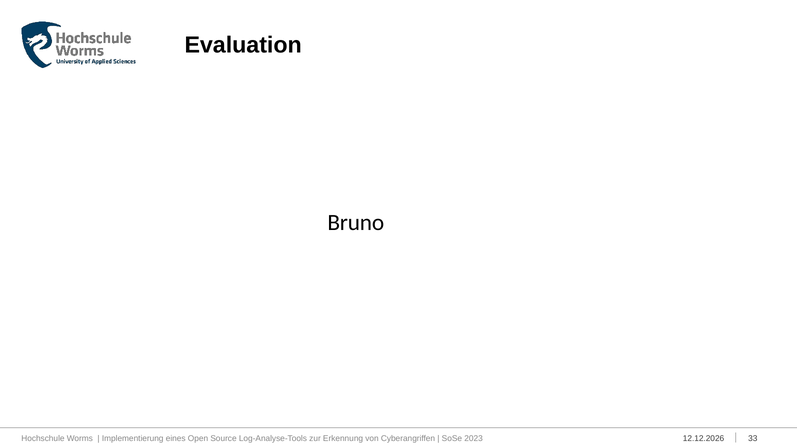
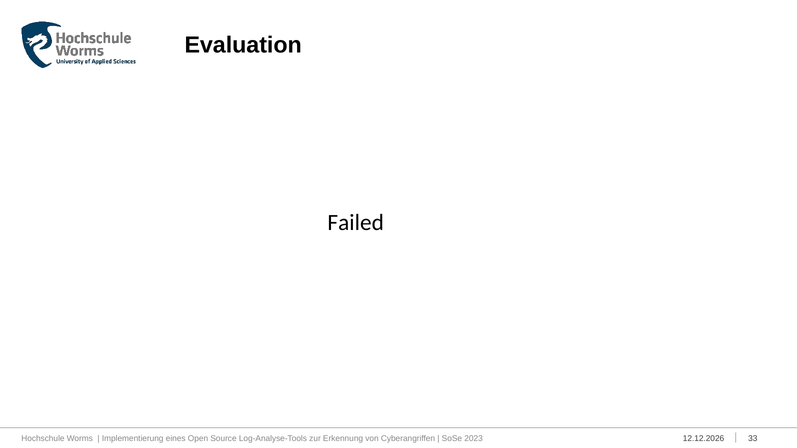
Bruno: Bruno -> Failed (356, 223)
